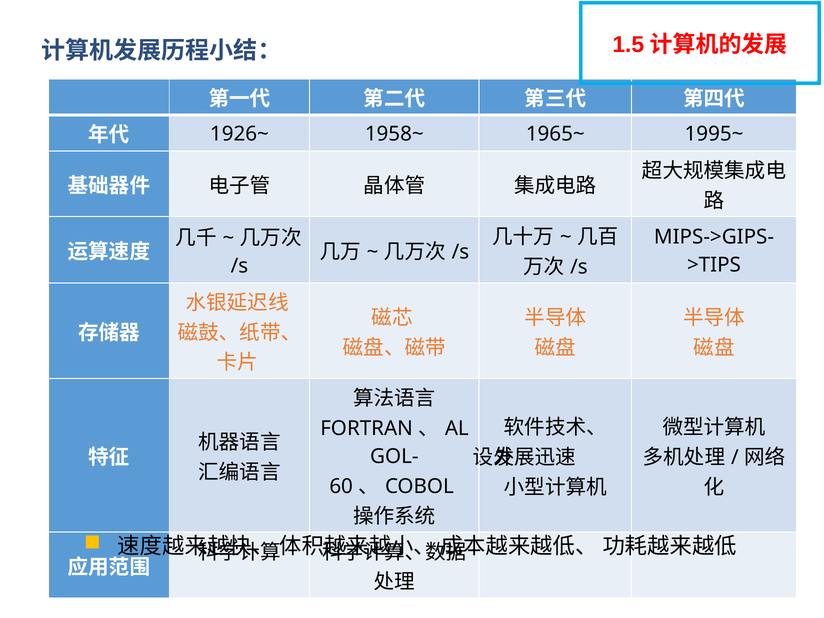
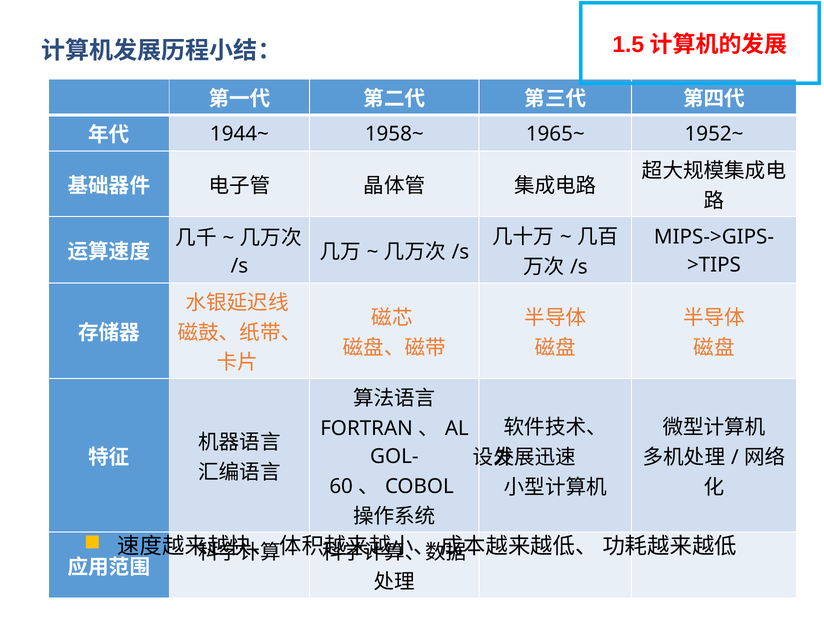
1926~: 1926~ -> 1944~ (239, 134)
1995~: 1995~ -> 1952~ (714, 134)
